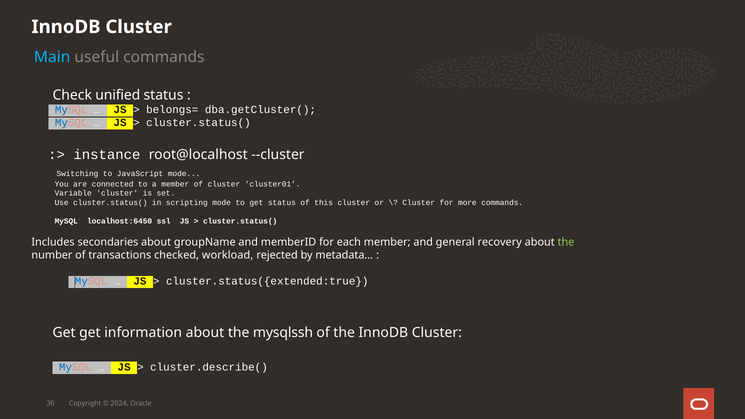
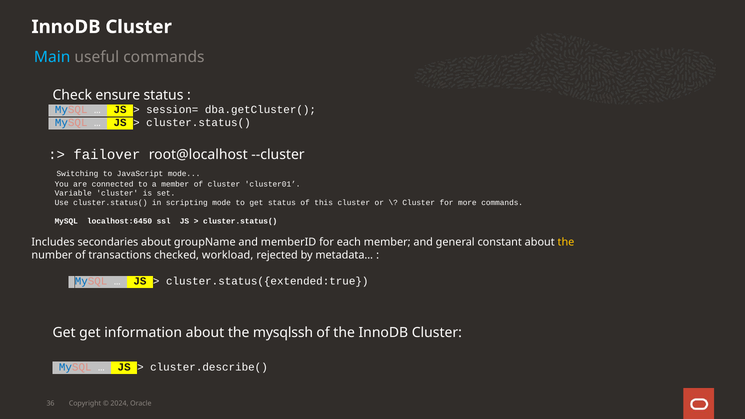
unified: unified -> ensure (118, 95)
belongs=: belongs= -> session= (172, 110)
instance: instance -> failover (107, 155)
recovery: recovery -> constant (500, 242)
the colour: light green -> yellow (566, 242)
